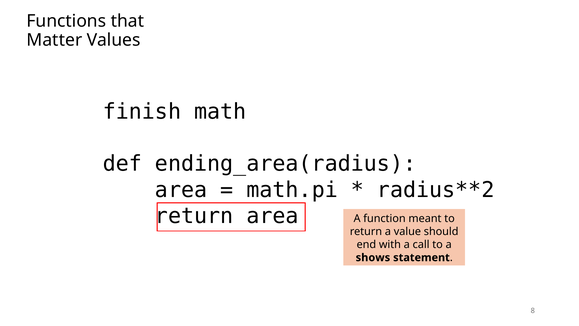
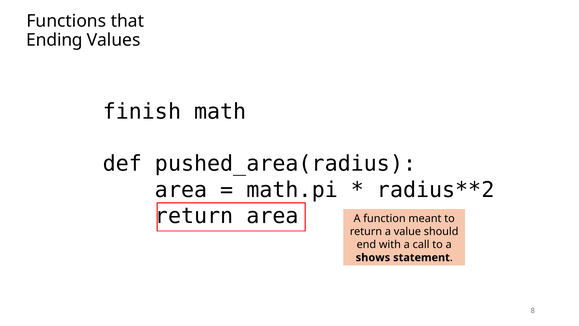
Matter: Matter -> Ending (54, 40)
ending_area(radius: ending_area(radius -> pushed_area(radius (286, 164)
